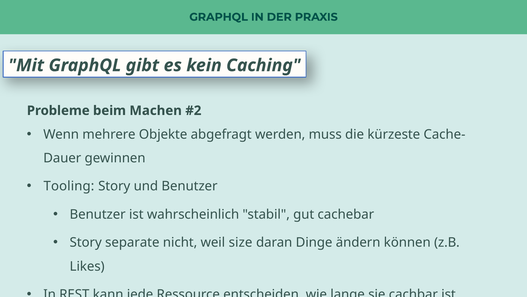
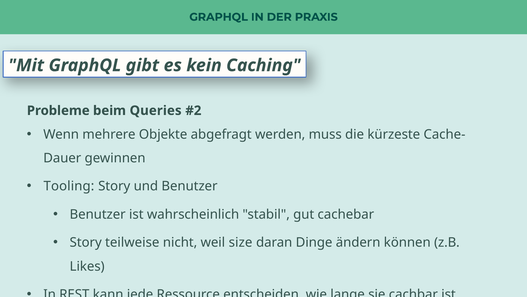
Machen: Machen -> Queries (156, 110)
separate: separate -> teilweise (132, 242)
